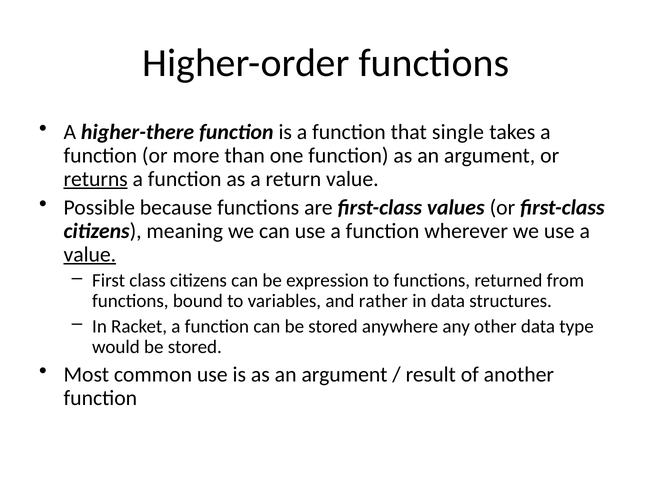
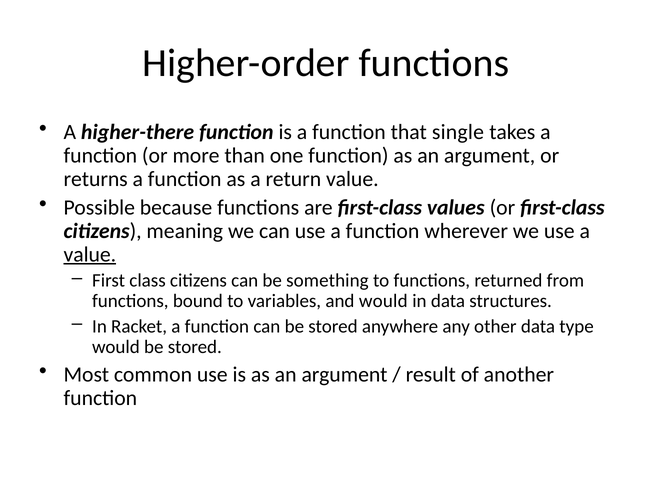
returns underline: present -> none (96, 179)
expression: expression -> something (327, 281)
and rather: rather -> would (383, 301)
